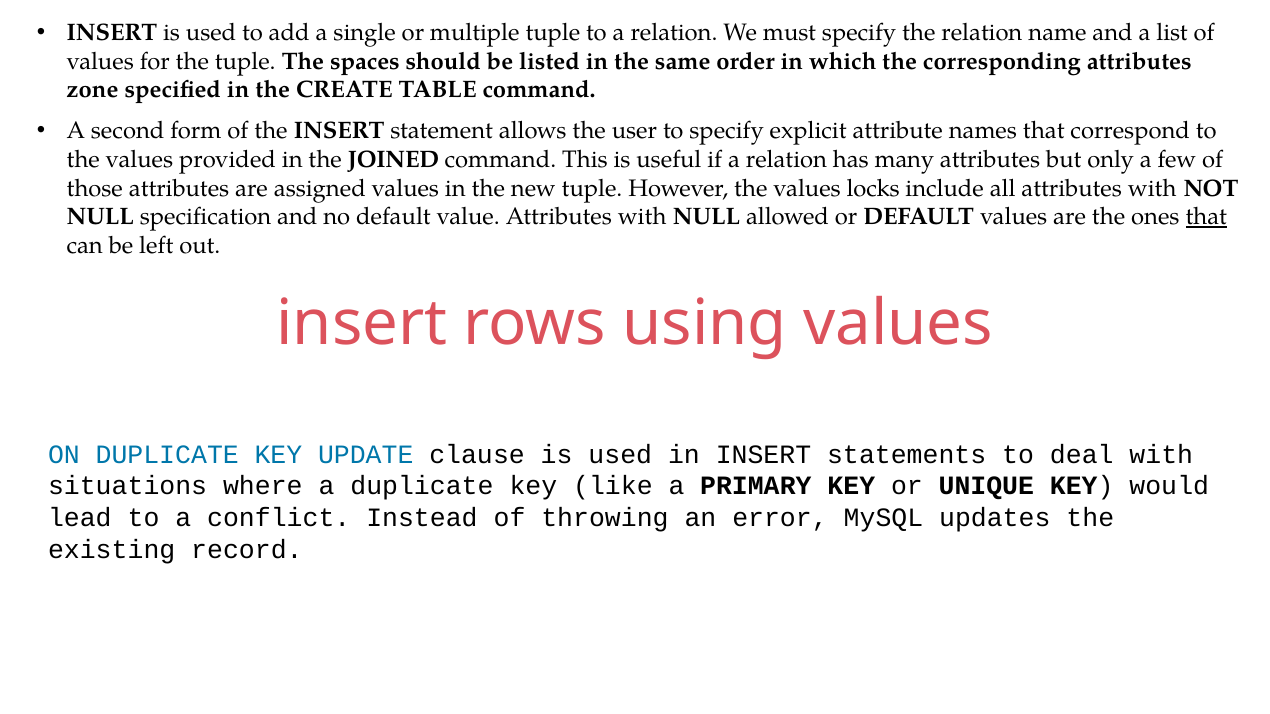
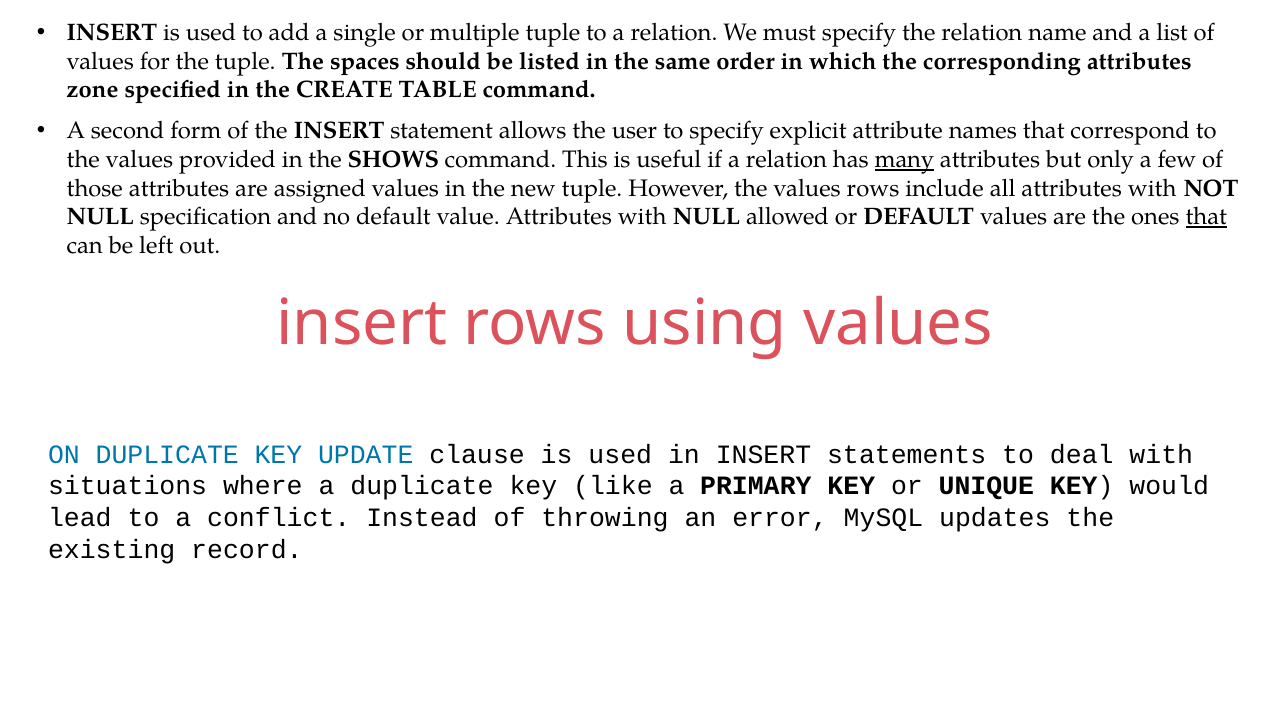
JOINED: JOINED -> SHOWS (393, 160)
many underline: none -> present (904, 160)
values locks: locks -> rows (873, 188)
